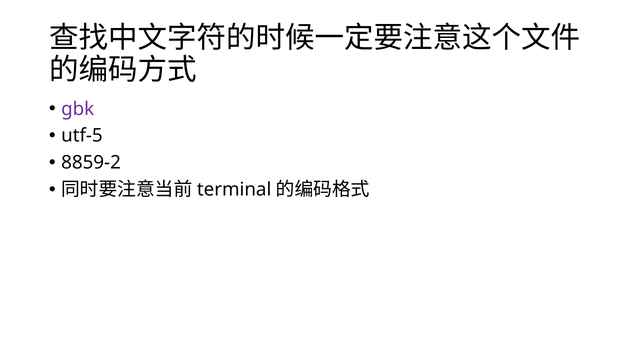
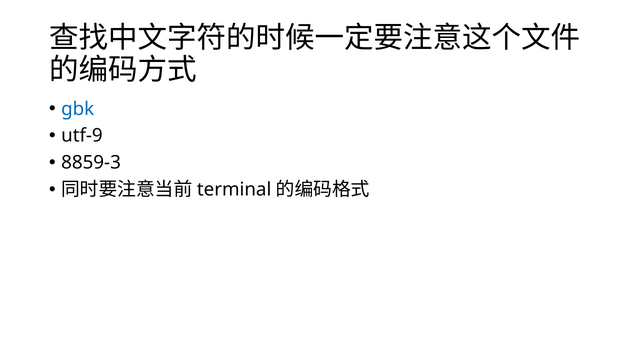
gbk colour: purple -> blue (78, 109)
utf-5: utf-5 -> utf-9 (82, 136)
8859-2: 8859-2 -> 8859-3 (91, 163)
